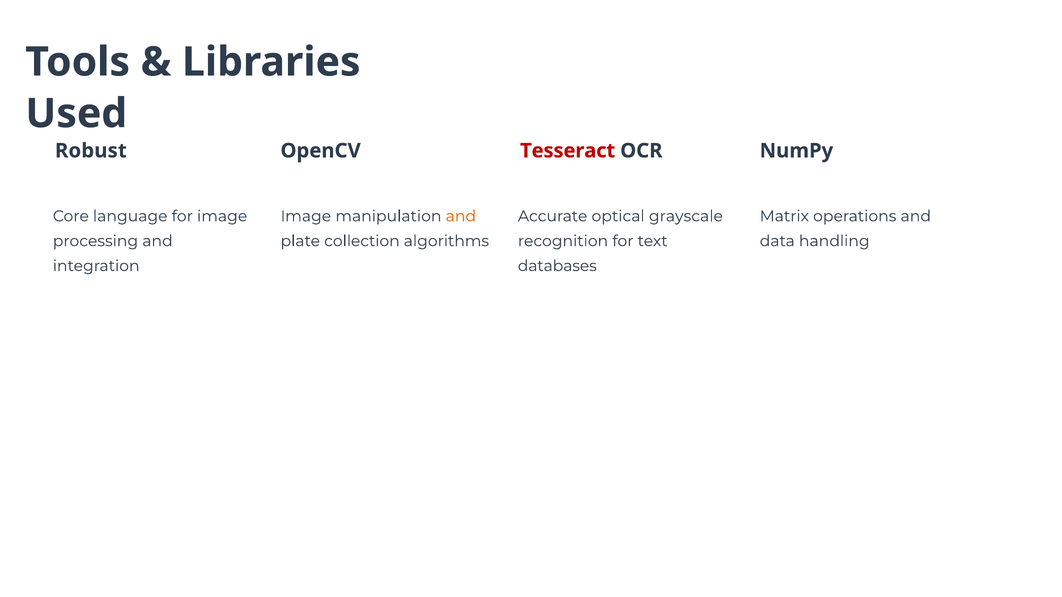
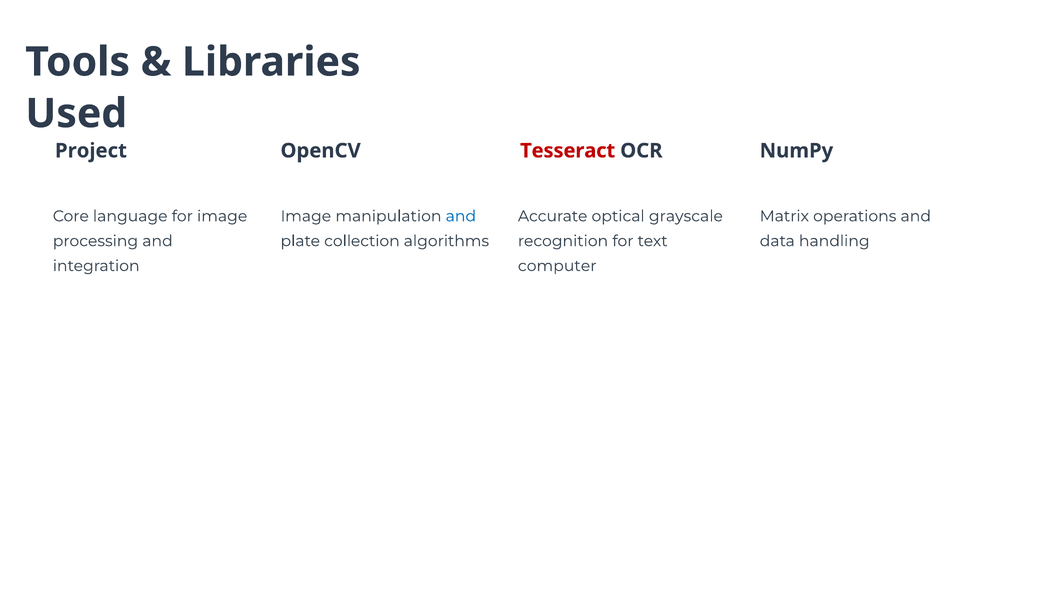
Robust: Robust -> Project (91, 151)
and colour: orange -> blue (461, 216)
databases: databases -> computer (557, 266)
